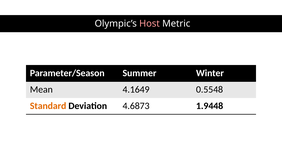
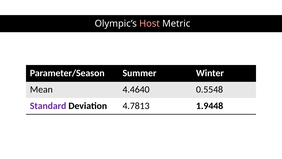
4.1649: 4.1649 -> 4.4640 (136, 89)
Standard colour: orange -> purple (48, 106)
4.6873: 4.6873 -> 4.7813 (136, 106)
